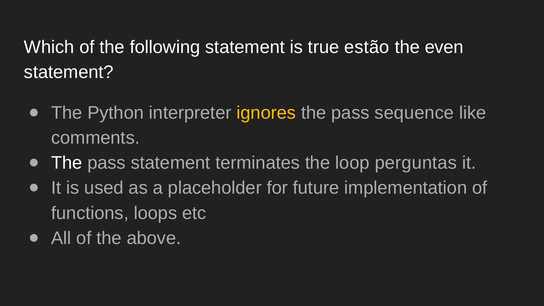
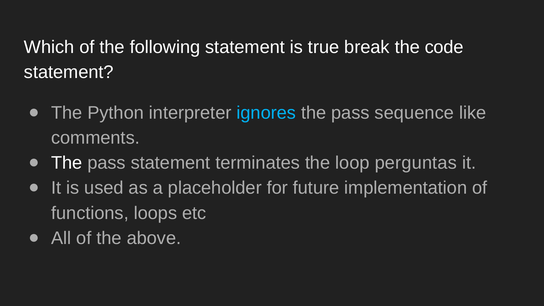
estão: estão -> break (367, 47)
even: even -> code (444, 47)
ignores colour: yellow -> light blue (266, 113)
